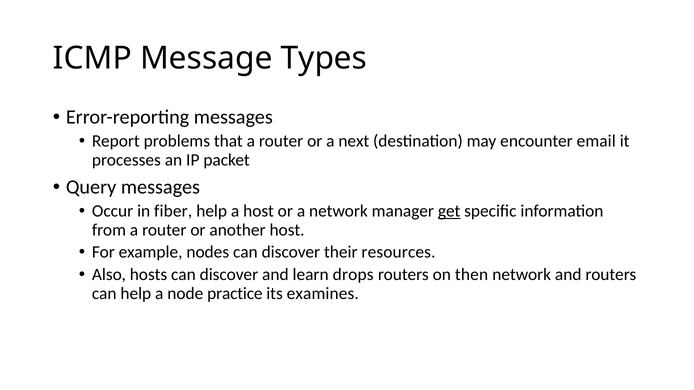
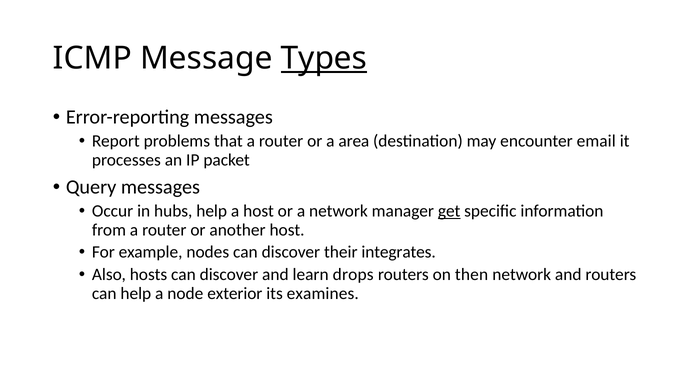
Types underline: none -> present (324, 58)
next: next -> area (354, 141)
fiber: fiber -> hubs (173, 211)
resources: resources -> integrates (399, 252)
practice: practice -> exterior (235, 294)
